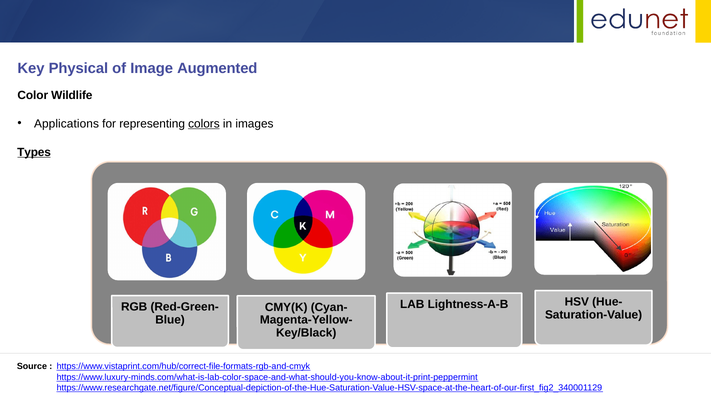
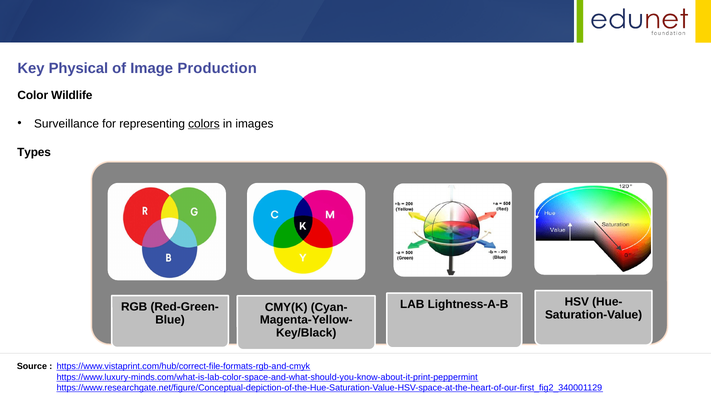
Augmented: Augmented -> Production (217, 68)
Applications: Applications -> Surveillance (67, 124)
Types underline: present -> none (34, 152)
